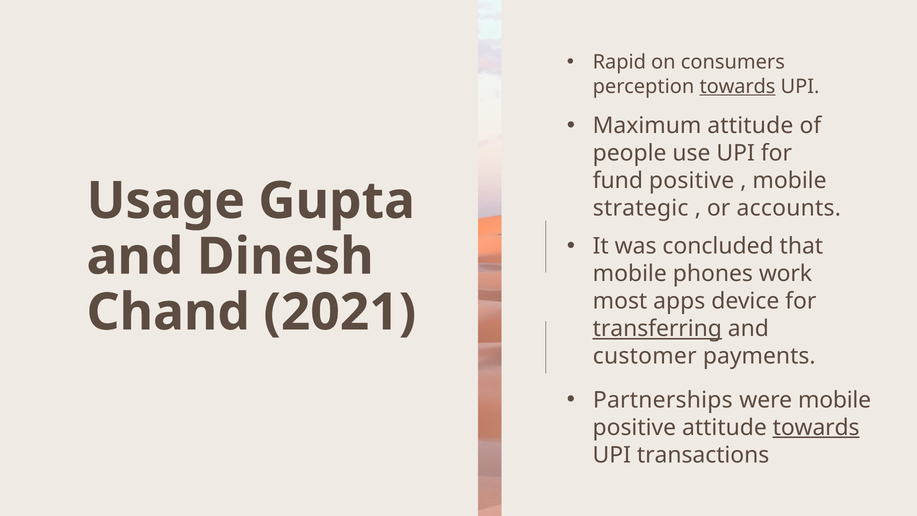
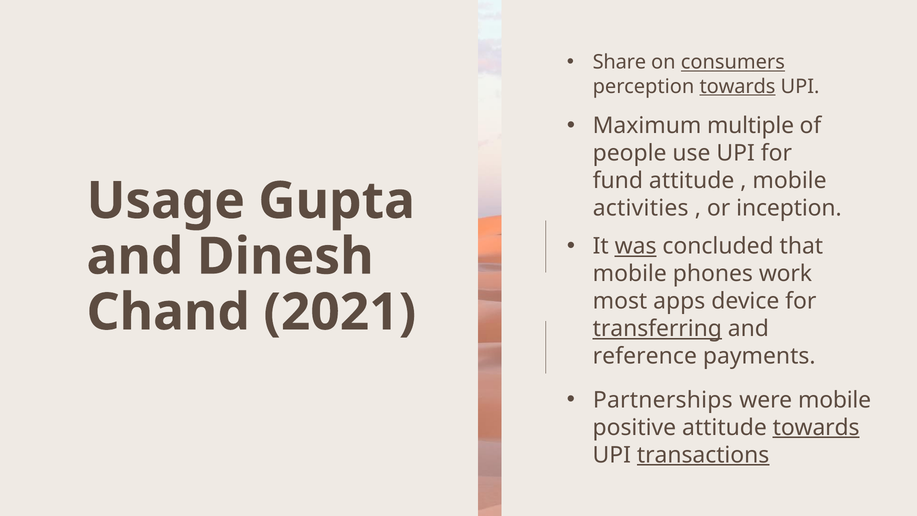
Rapid: Rapid -> Share (619, 62)
consumers underline: none -> present (733, 62)
Maximum attitude: attitude -> multiple (751, 126)
fund positive: positive -> attitude (692, 181)
strategic: strategic -> activities (641, 208)
accounts: accounts -> inception (789, 208)
was underline: none -> present (636, 246)
customer: customer -> reference (645, 356)
transactions underline: none -> present (703, 455)
